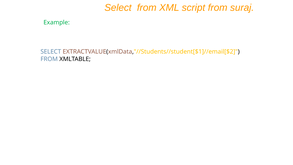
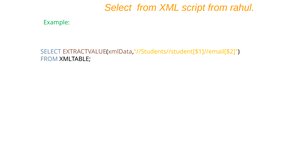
suraj: suraj -> rahul (242, 8)
